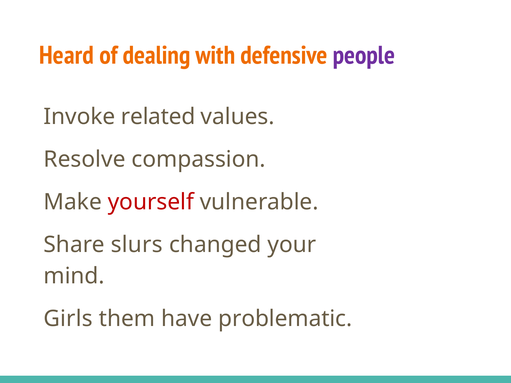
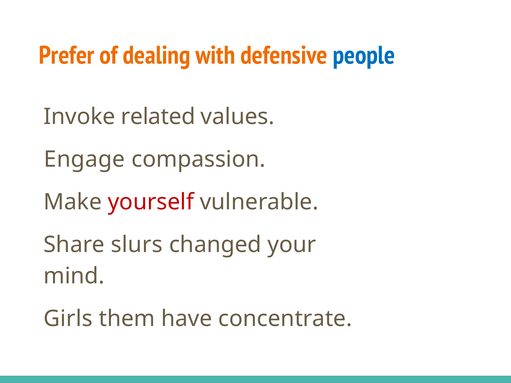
Heard: Heard -> Prefer (67, 55)
people colour: purple -> blue (364, 55)
Resolve: Resolve -> Engage (84, 159)
problematic: problematic -> concentrate (285, 319)
